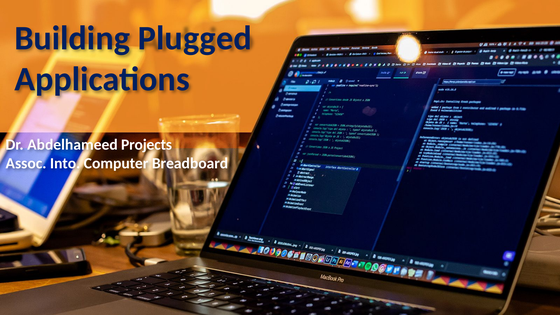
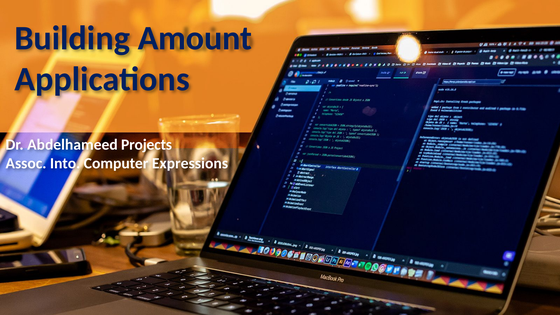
Plugged: Plugged -> Amount (195, 38)
Breadboard: Breadboard -> Expressions (190, 163)
